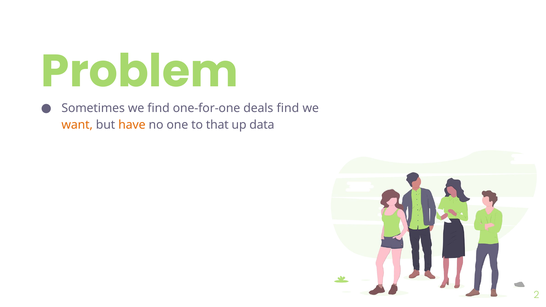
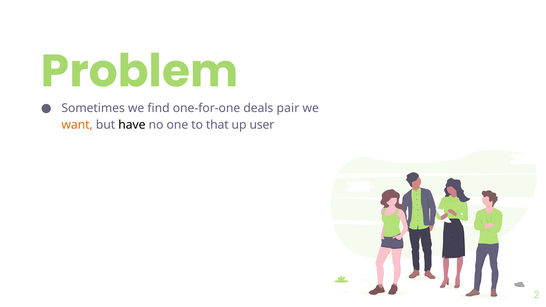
deals find: find -> pair (288, 108)
have colour: orange -> black (132, 125)
data: data -> user (262, 125)
